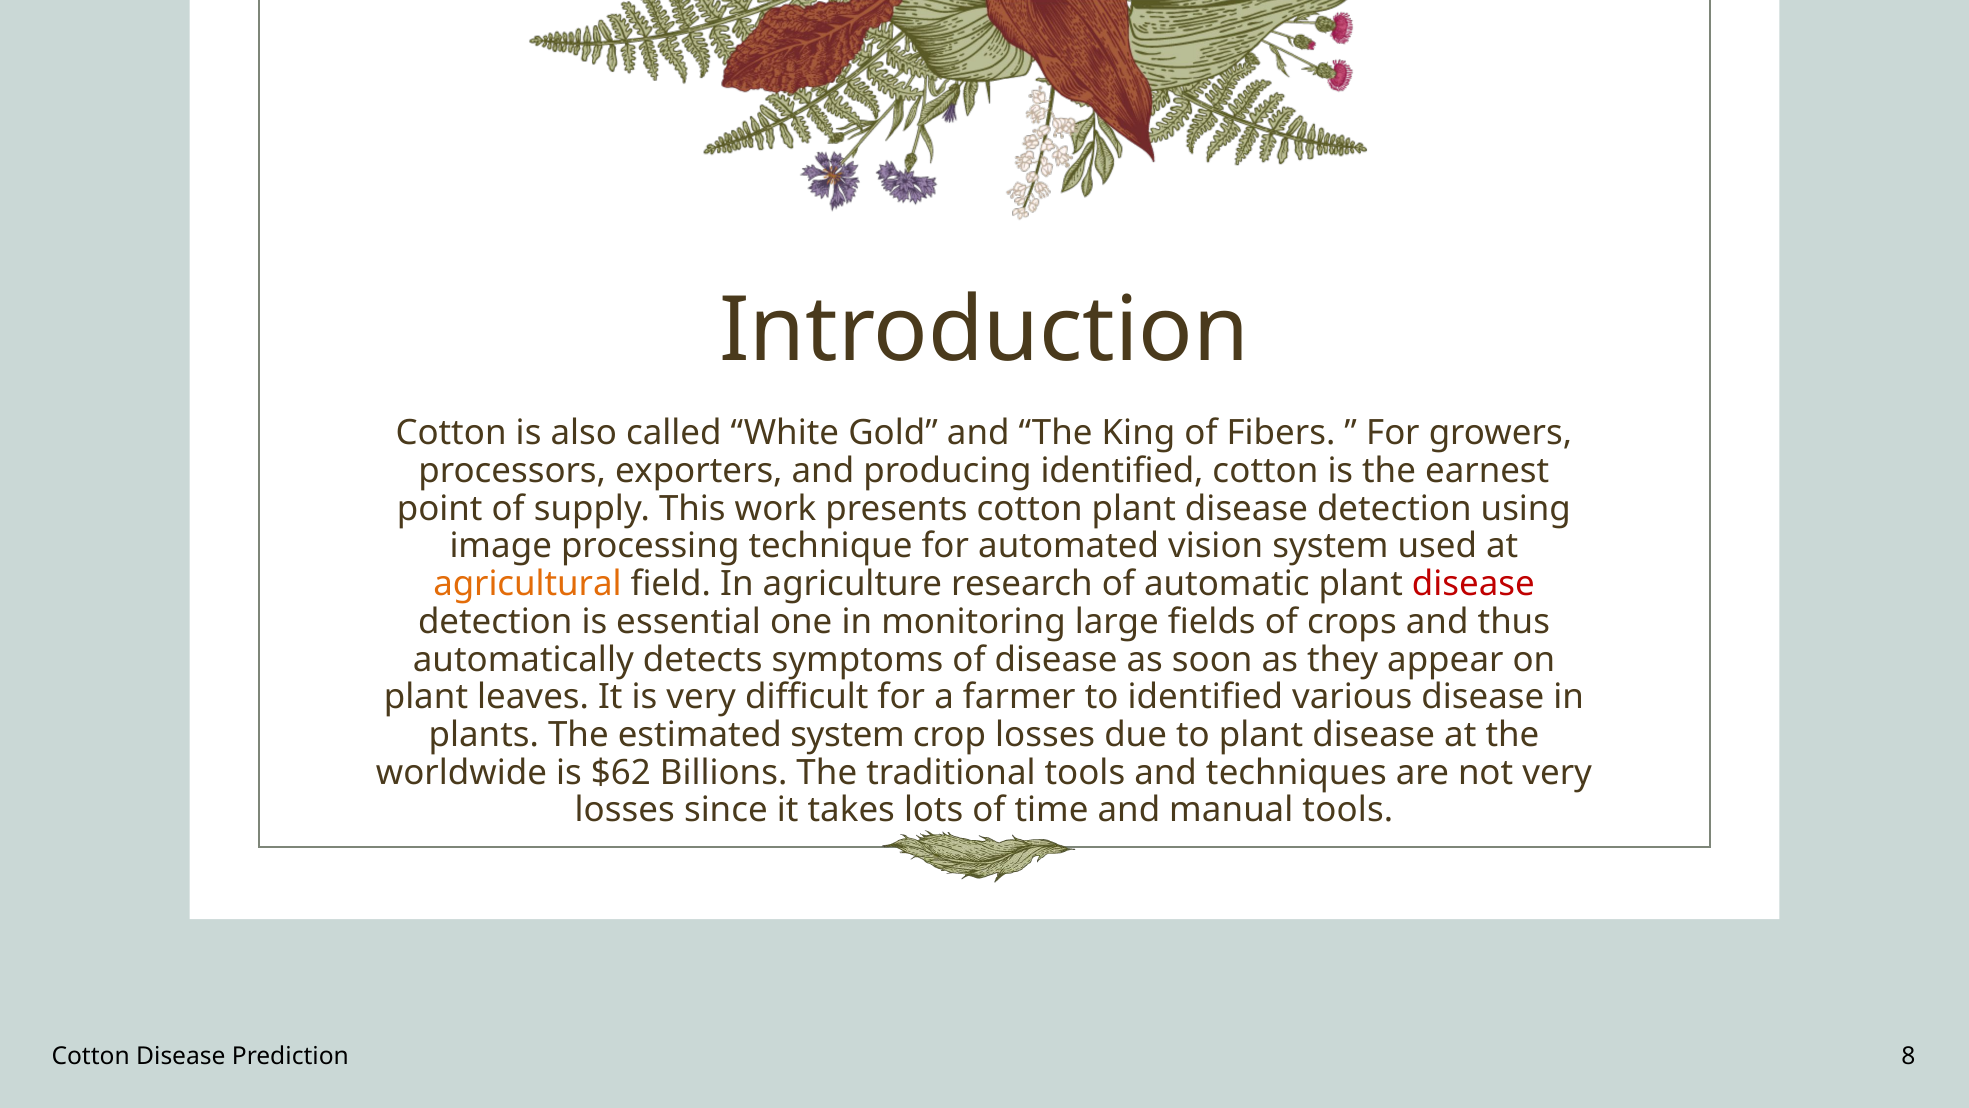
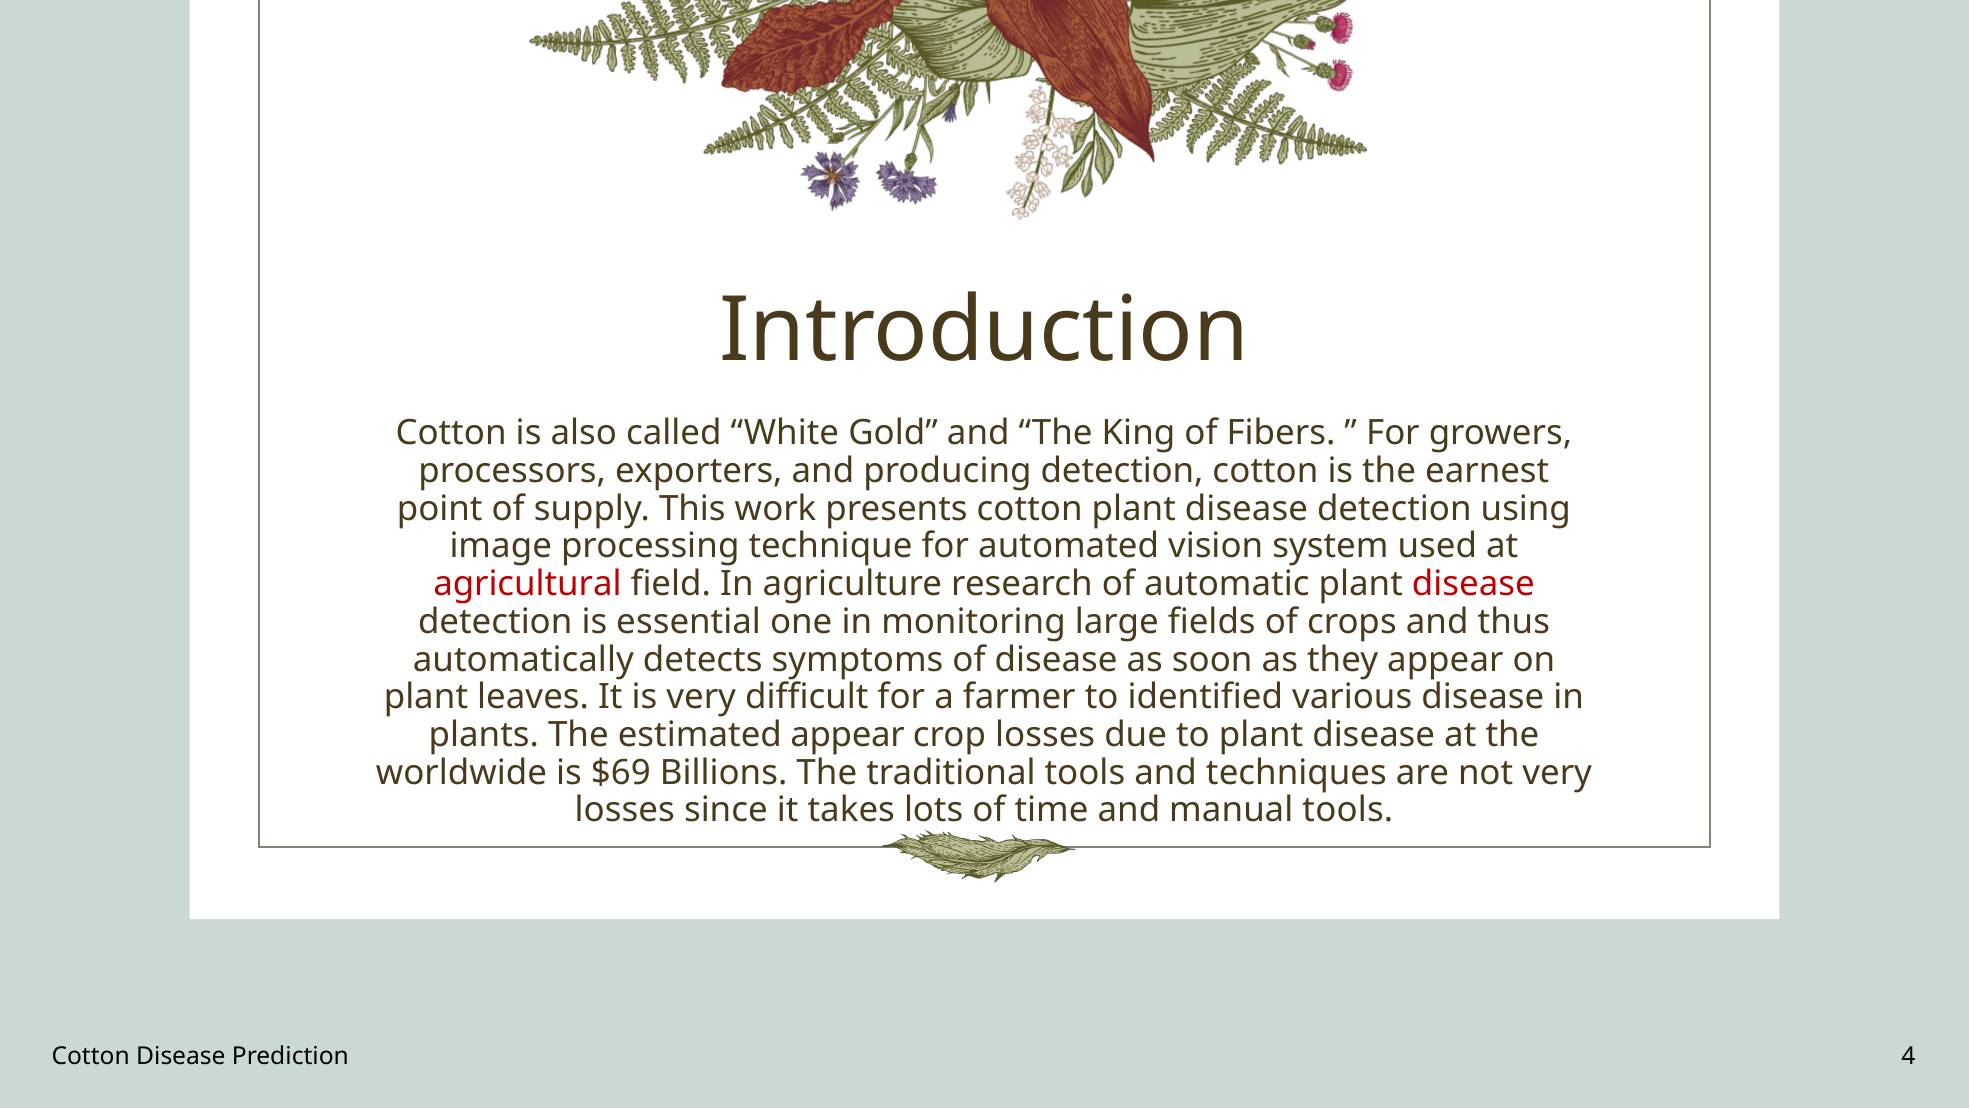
producing identified: identified -> detection (1122, 471)
agricultural colour: orange -> red (527, 584)
estimated system: system -> appear (848, 735)
$62: $62 -> $69 (621, 772)
8: 8 -> 4 (1908, 1056)
